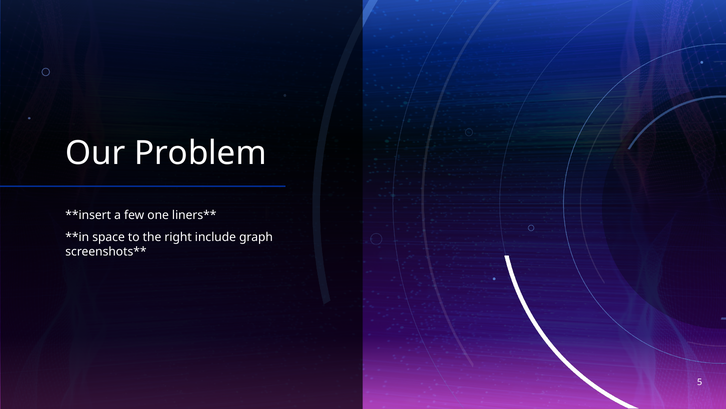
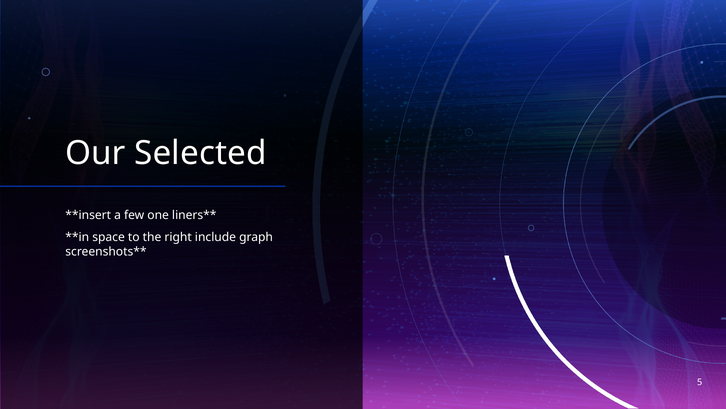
Problem: Problem -> Selected (200, 153)
